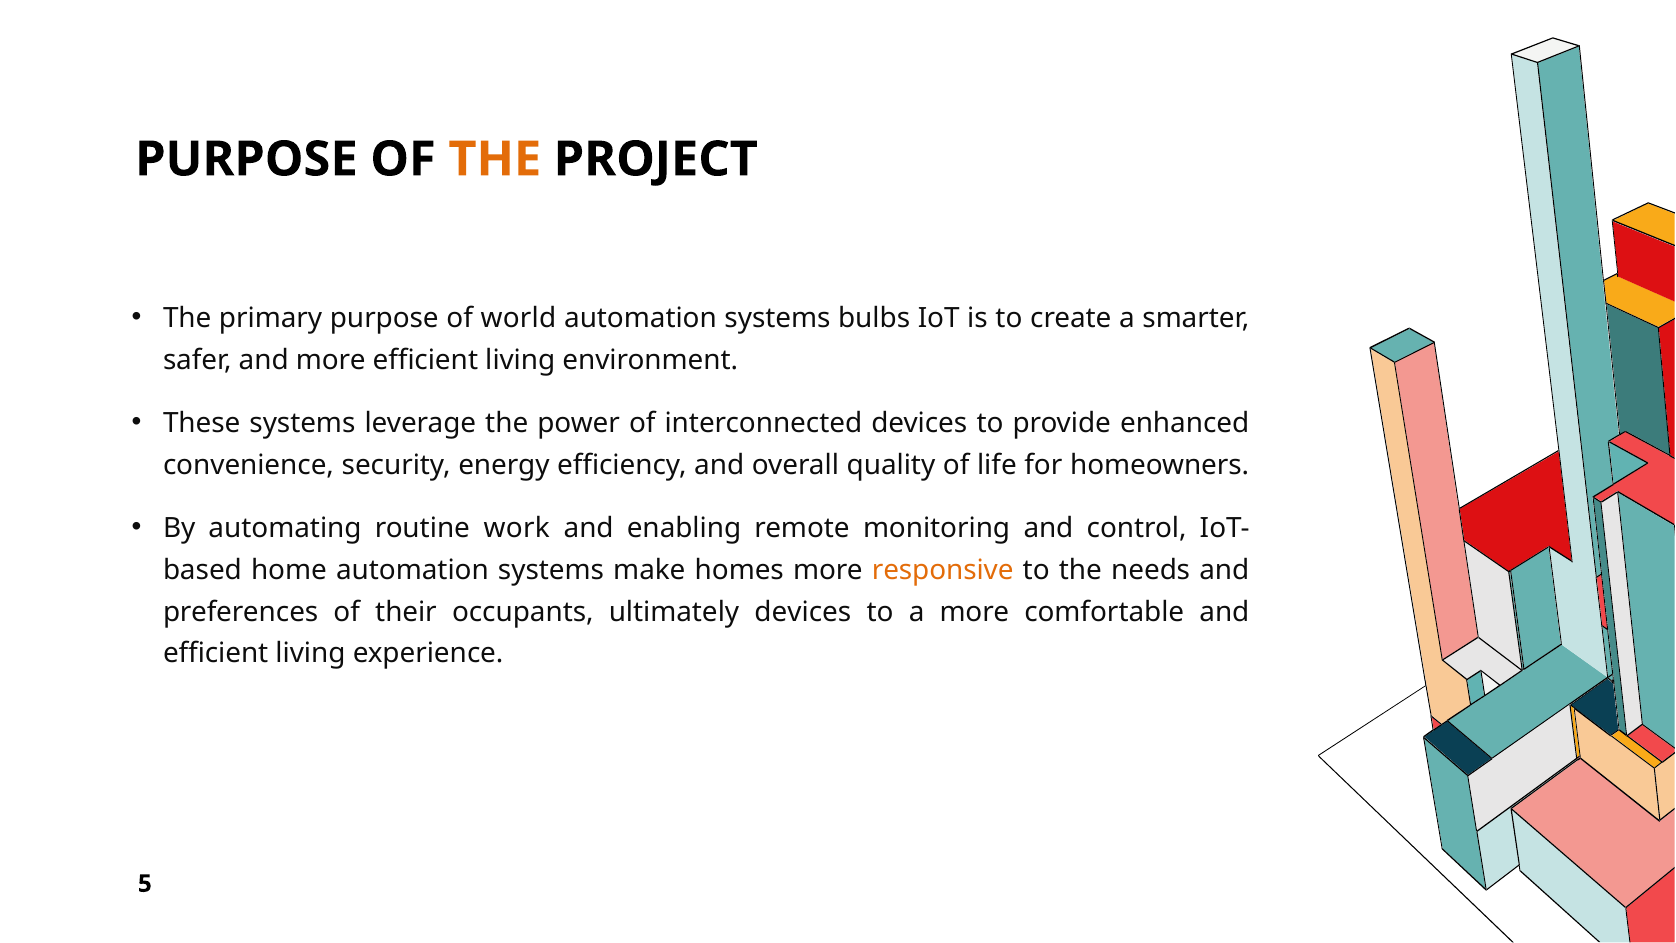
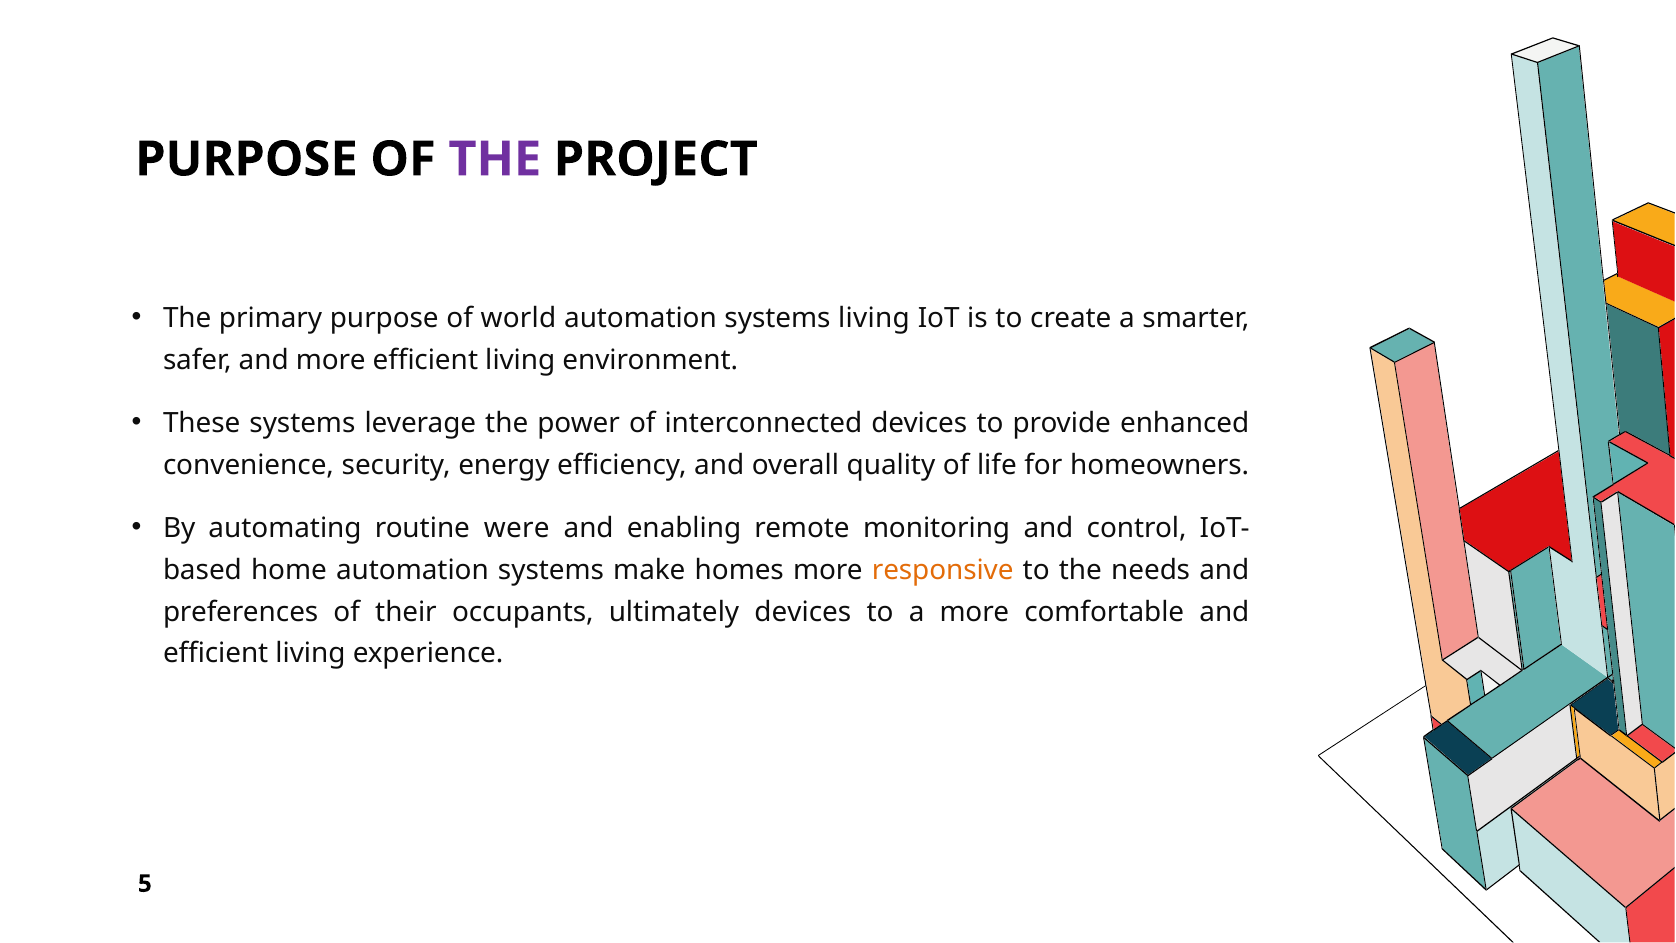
THE colour: orange -> purple (495, 159)
systems bulbs: bulbs -> living (874, 318)
work: work -> were (517, 528)
